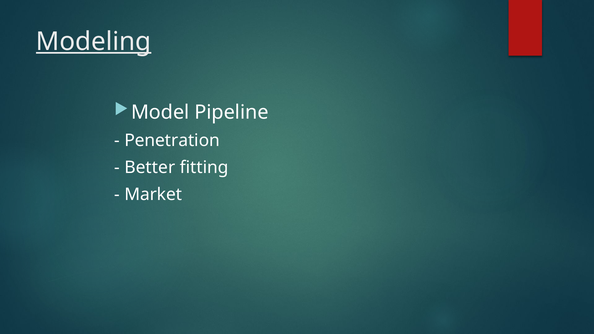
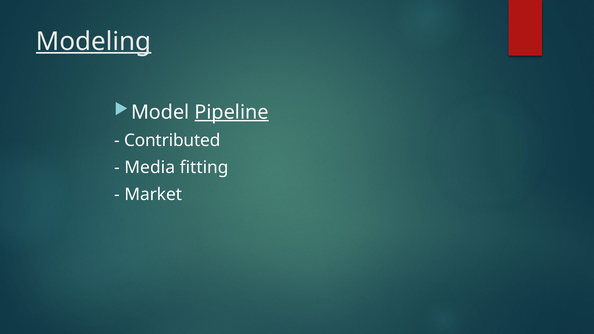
Pipeline underline: none -> present (232, 112)
Penetration: Penetration -> Contributed (172, 140)
Better: Better -> Media (150, 167)
